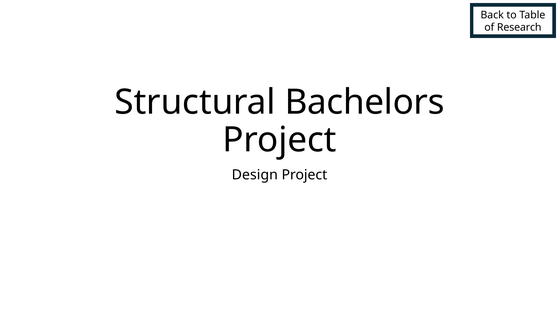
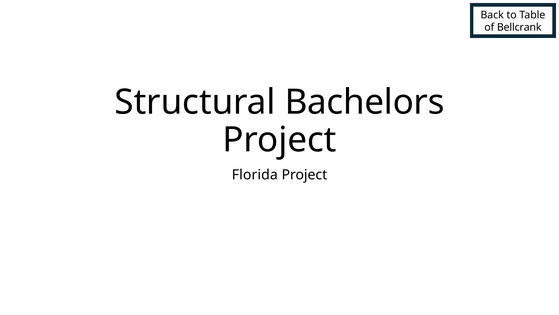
Research: Research -> Bellcrank (519, 27)
Design: Design -> Florida (255, 175)
